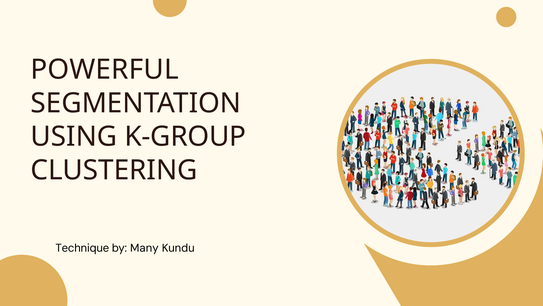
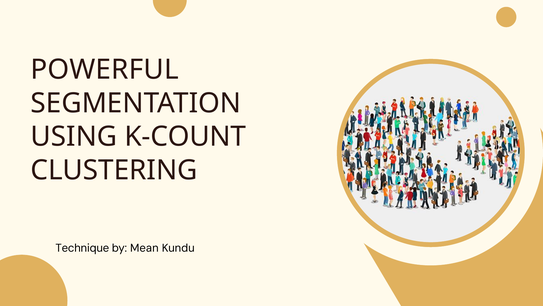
K-GROUP: K-GROUP -> K-COUNT (185, 136)
Many: Many -> Mean (144, 248)
